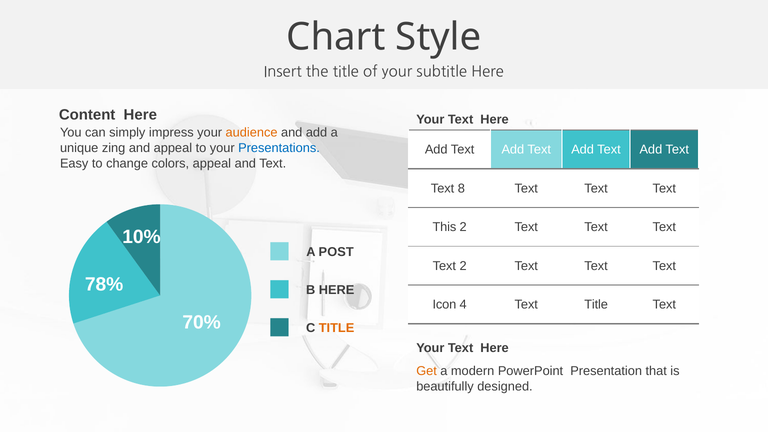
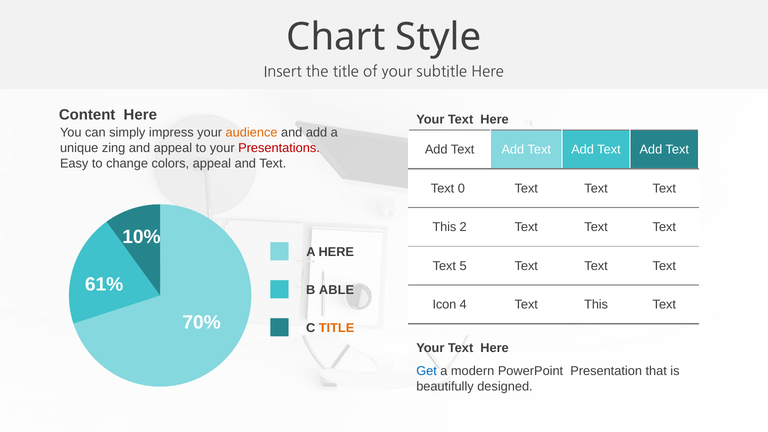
Presentations colour: blue -> red (279, 148)
8: 8 -> 0 (461, 188)
A POST: POST -> HERE (336, 252)
Text 2: 2 -> 5 (463, 266)
78%: 78% -> 61% (104, 285)
B HERE: HERE -> ABLE (336, 290)
4 Text Title: Title -> This (596, 305)
Get colour: orange -> blue (427, 371)
